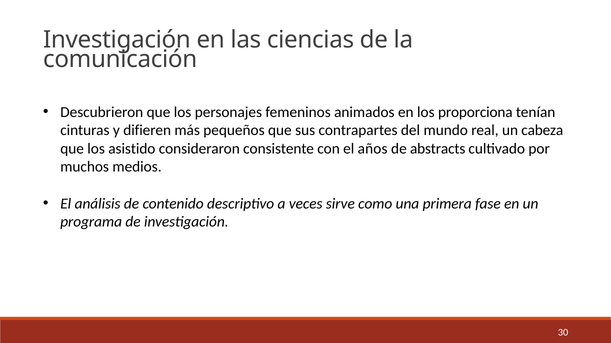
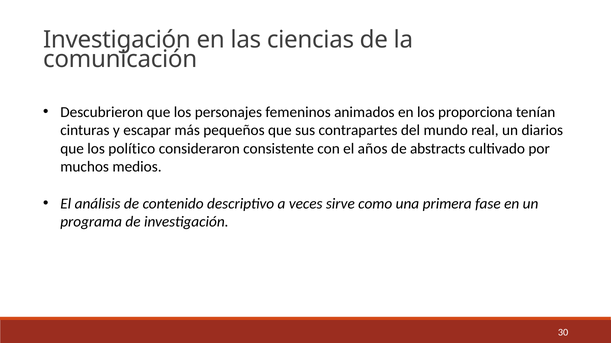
difieren: difieren -> escapar (147, 131)
cabeza: cabeza -> diarios (542, 131)
asistido: asistido -> político (132, 149)
